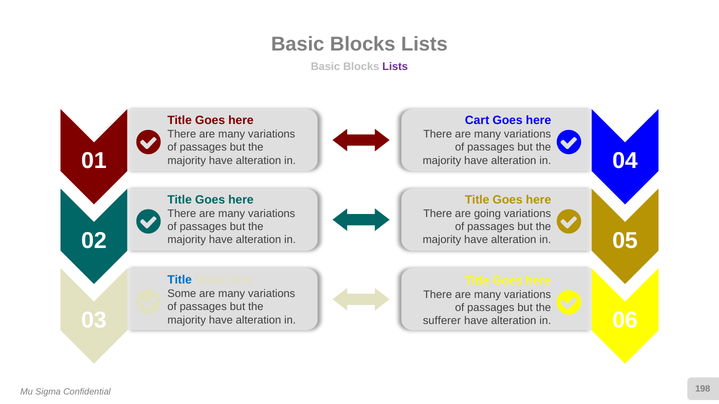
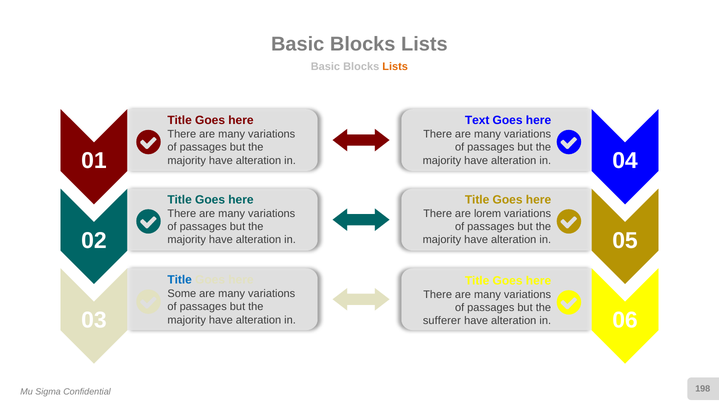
Lists colour: purple -> orange (395, 67)
Cart: Cart -> Text (477, 121)
going: going -> lorem (488, 214)
